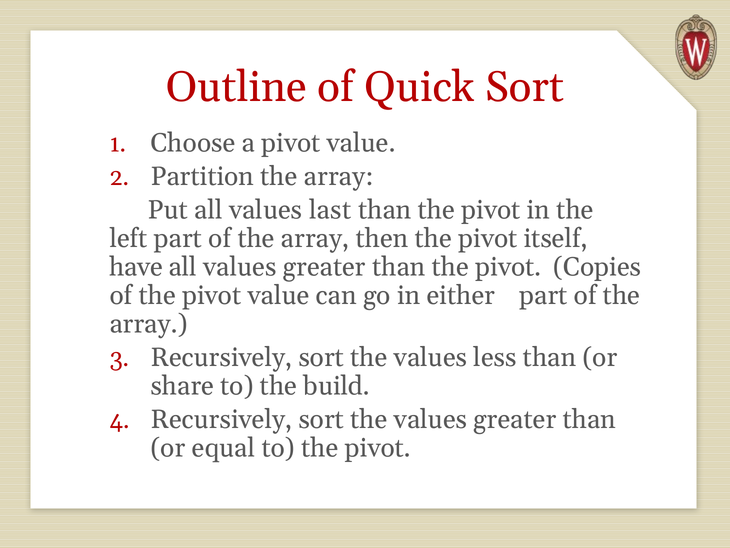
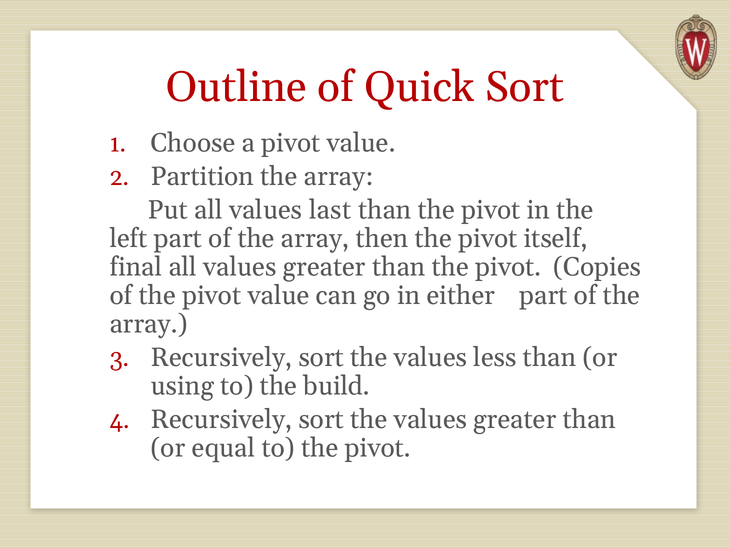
have: have -> final (136, 267)
share: share -> using (182, 386)
